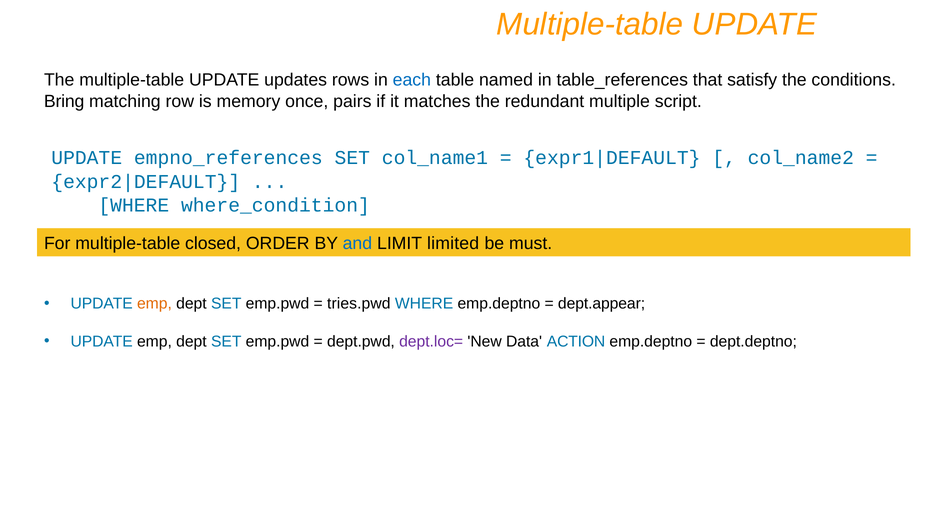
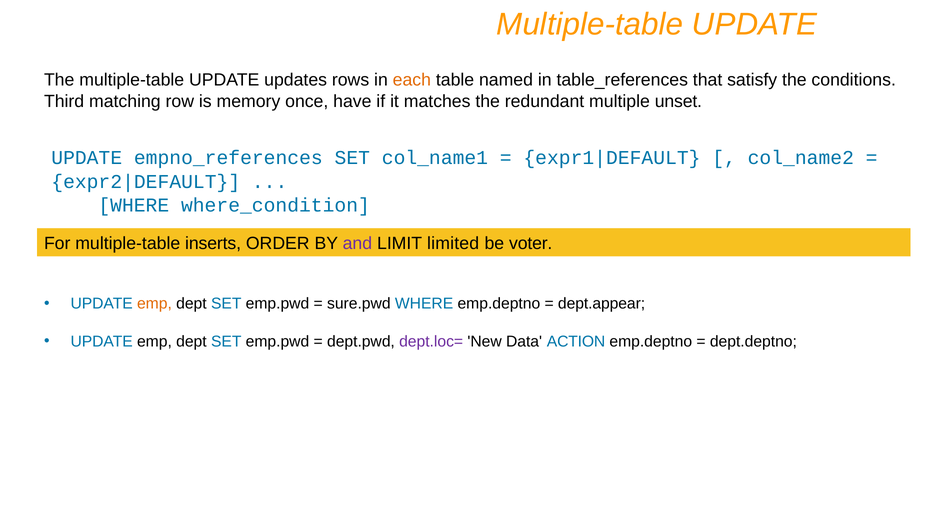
each colour: blue -> orange (412, 80)
Bring: Bring -> Third (64, 101)
pairs: pairs -> have (352, 101)
script: script -> unset (678, 101)
closed: closed -> inserts (213, 243)
and colour: blue -> purple (357, 243)
must: must -> voter (531, 243)
tries.pwd: tries.pwd -> sure.pwd (359, 304)
